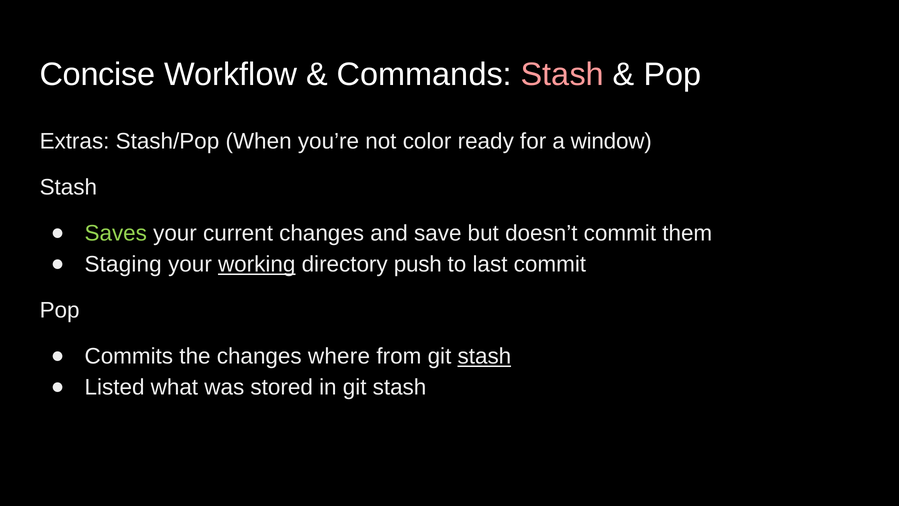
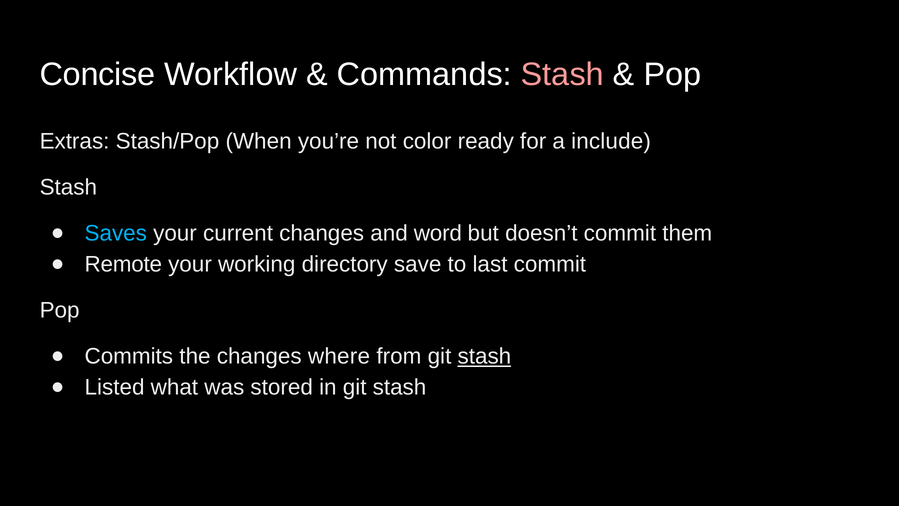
window: window -> include (611, 141)
Saves colour: light green -> light blue (116, 233)
save: save -> word (438, 233)
Staging: Staging -> Remote (123, 264)
working underline: present -> none (257, 264)
push: push -> save (418, 264)
